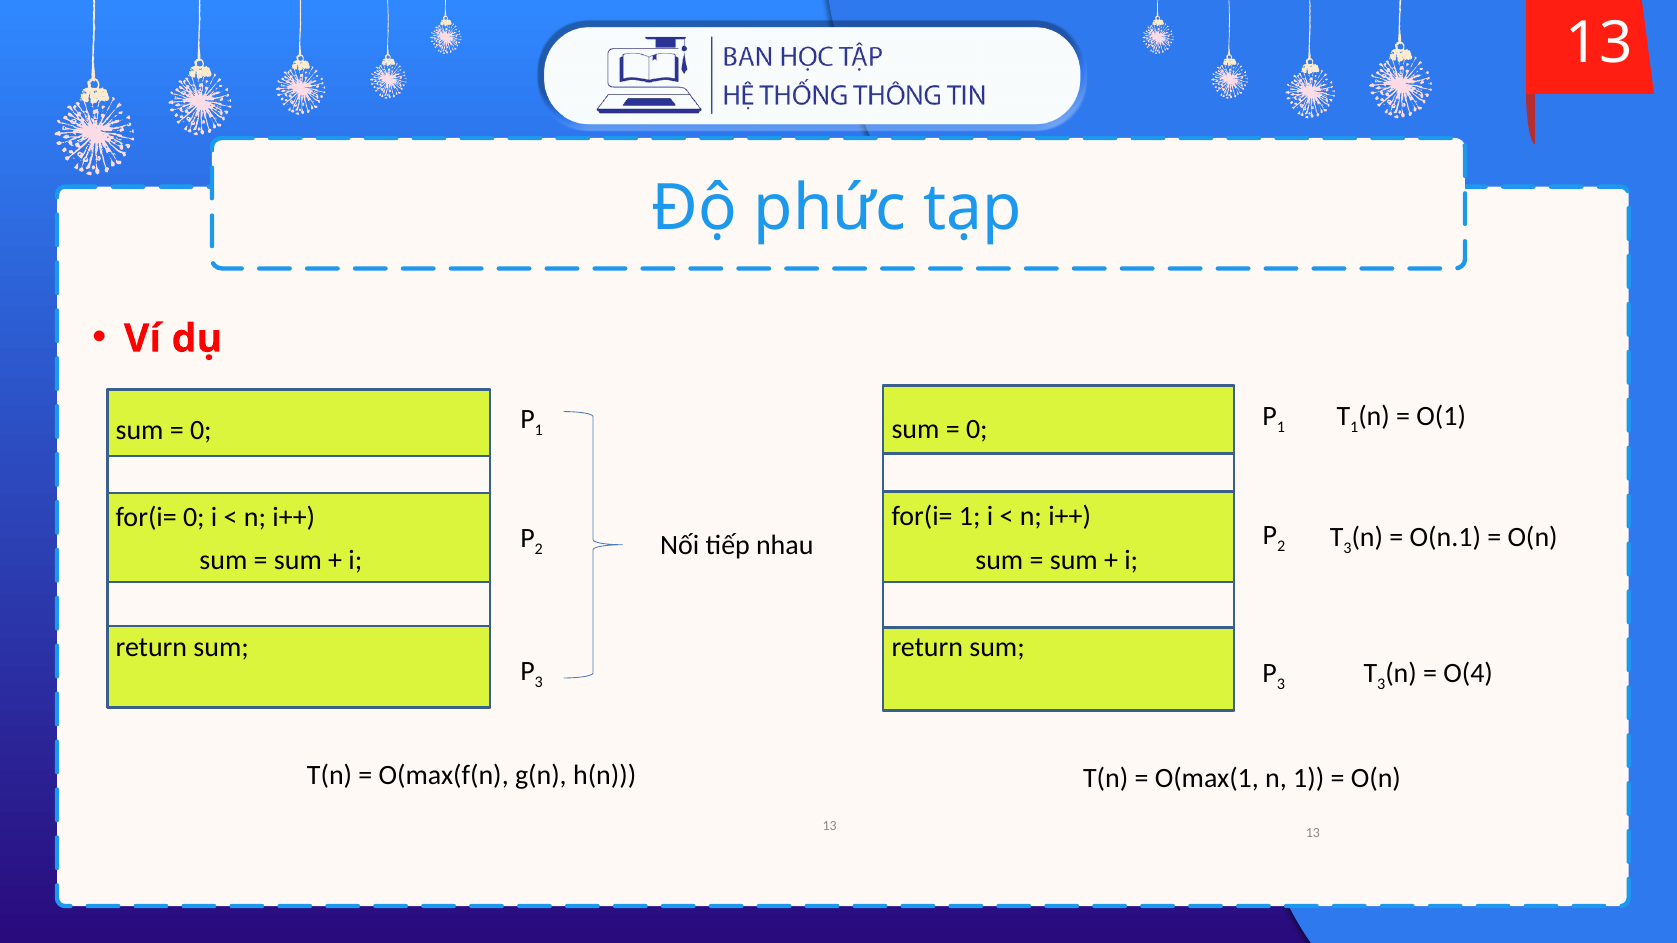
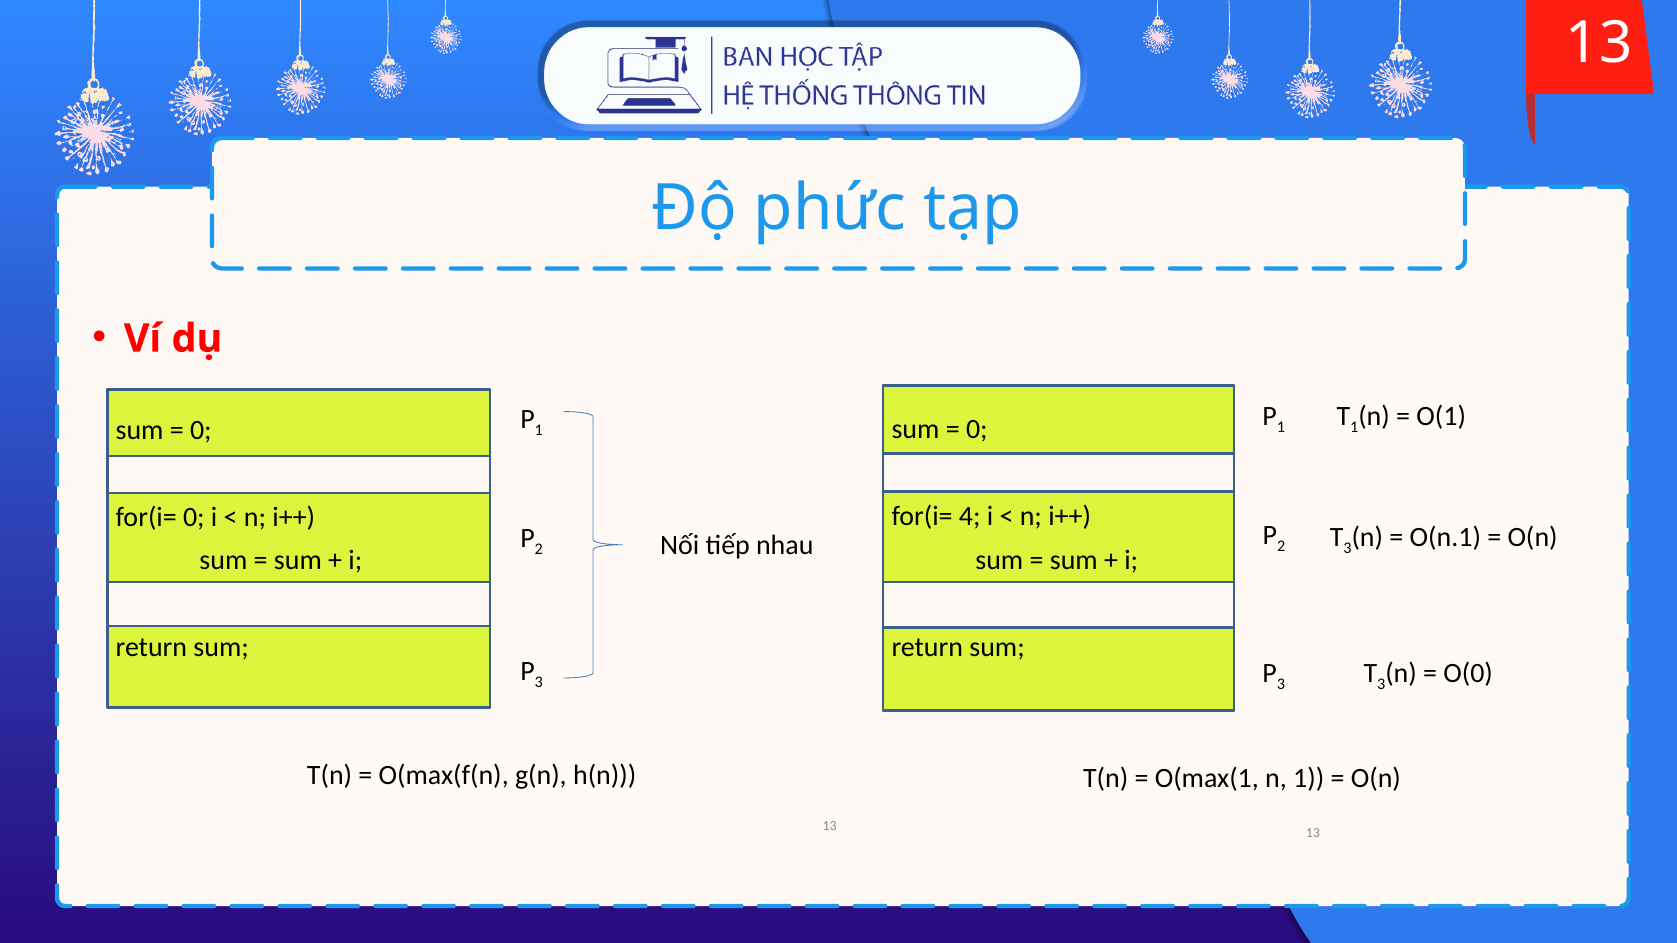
for(i= 1: 1 -> 4 (970, 517)
O(4: O(4 -> O(0 (1468, 673)
